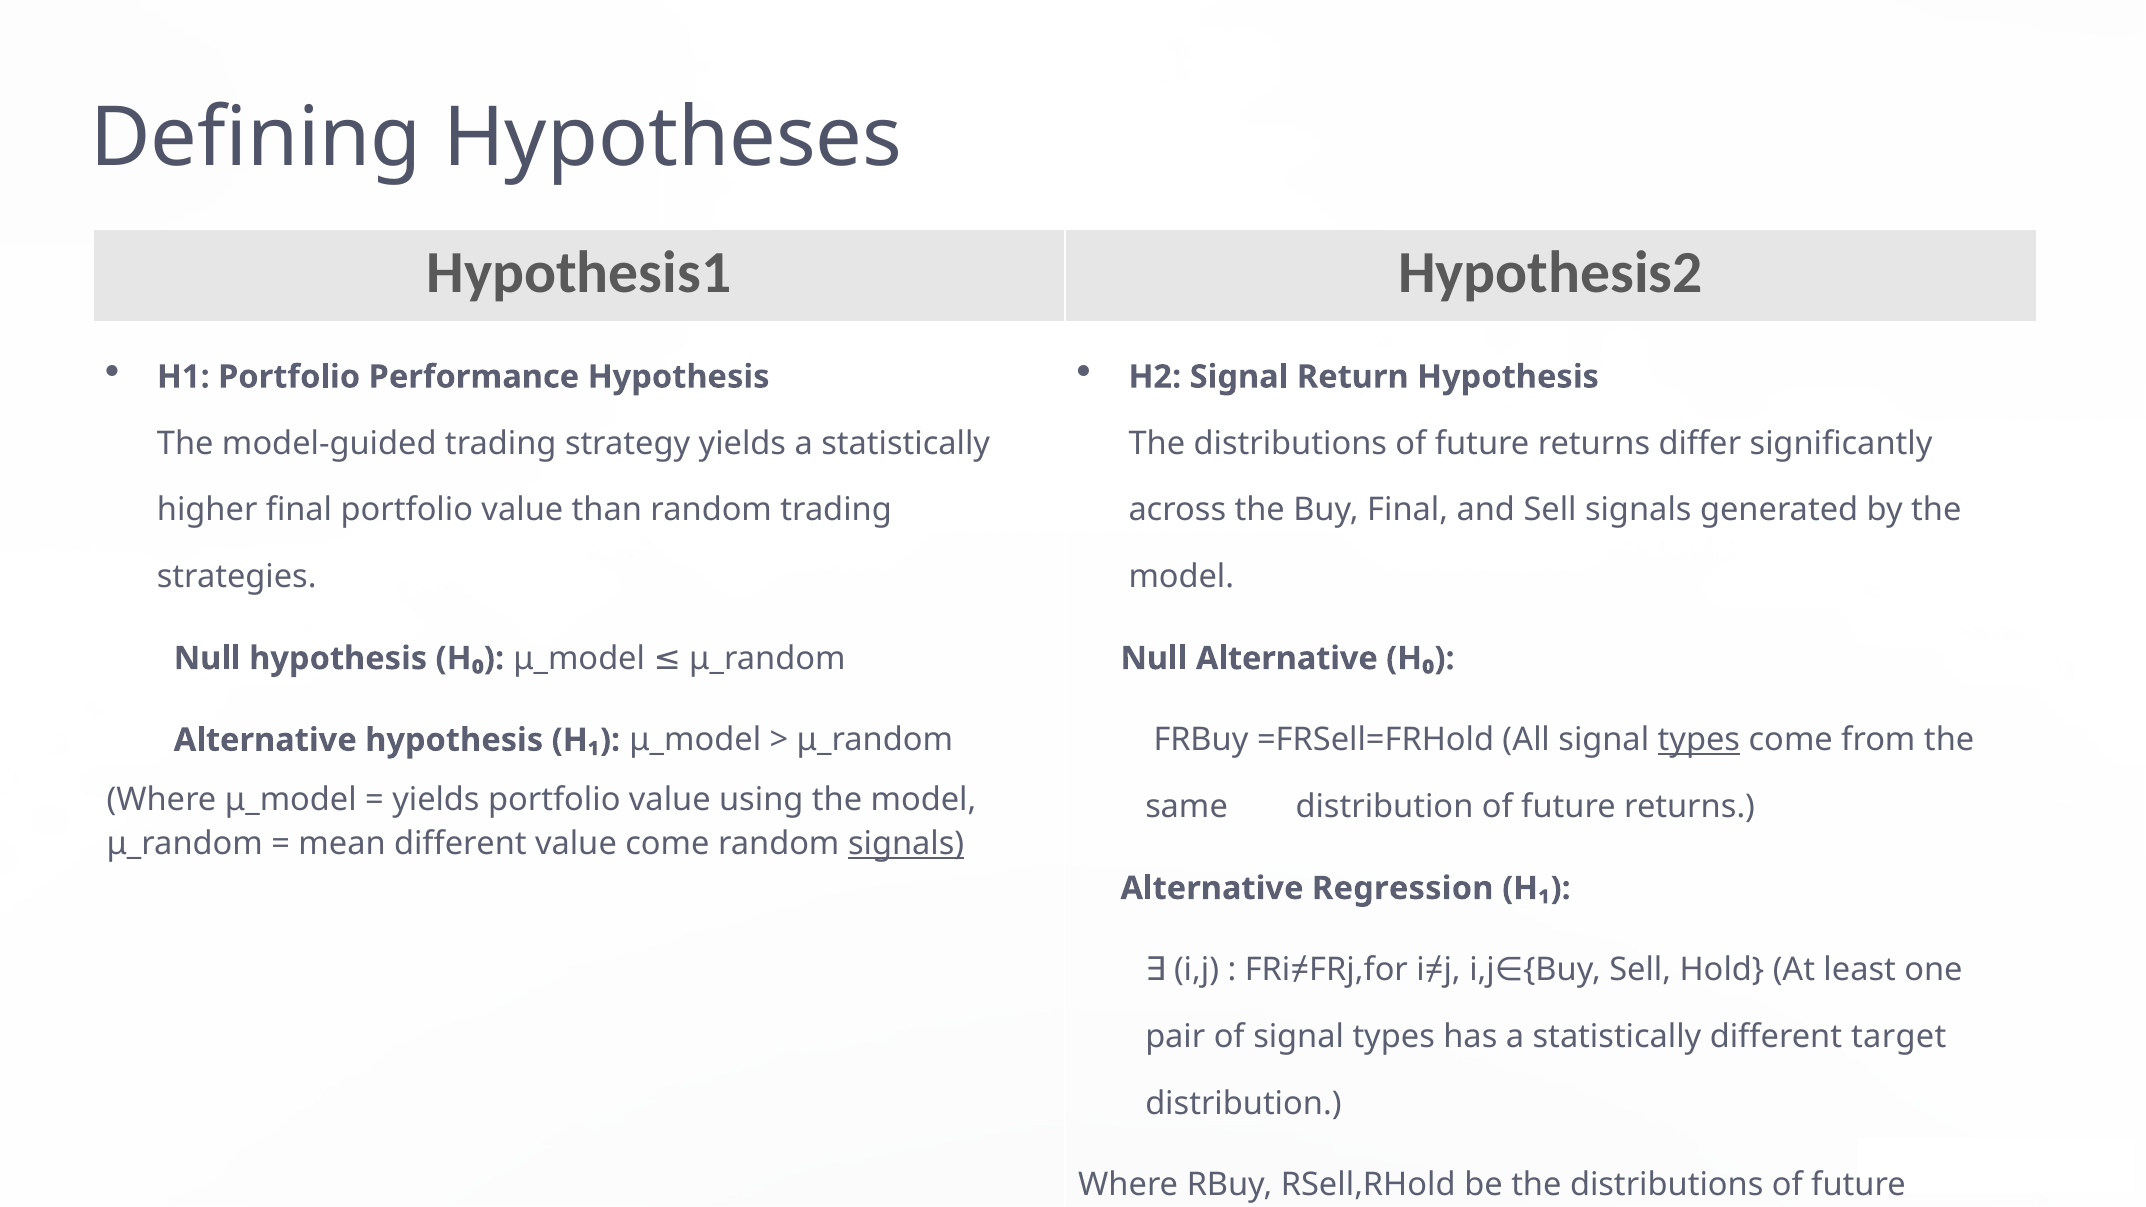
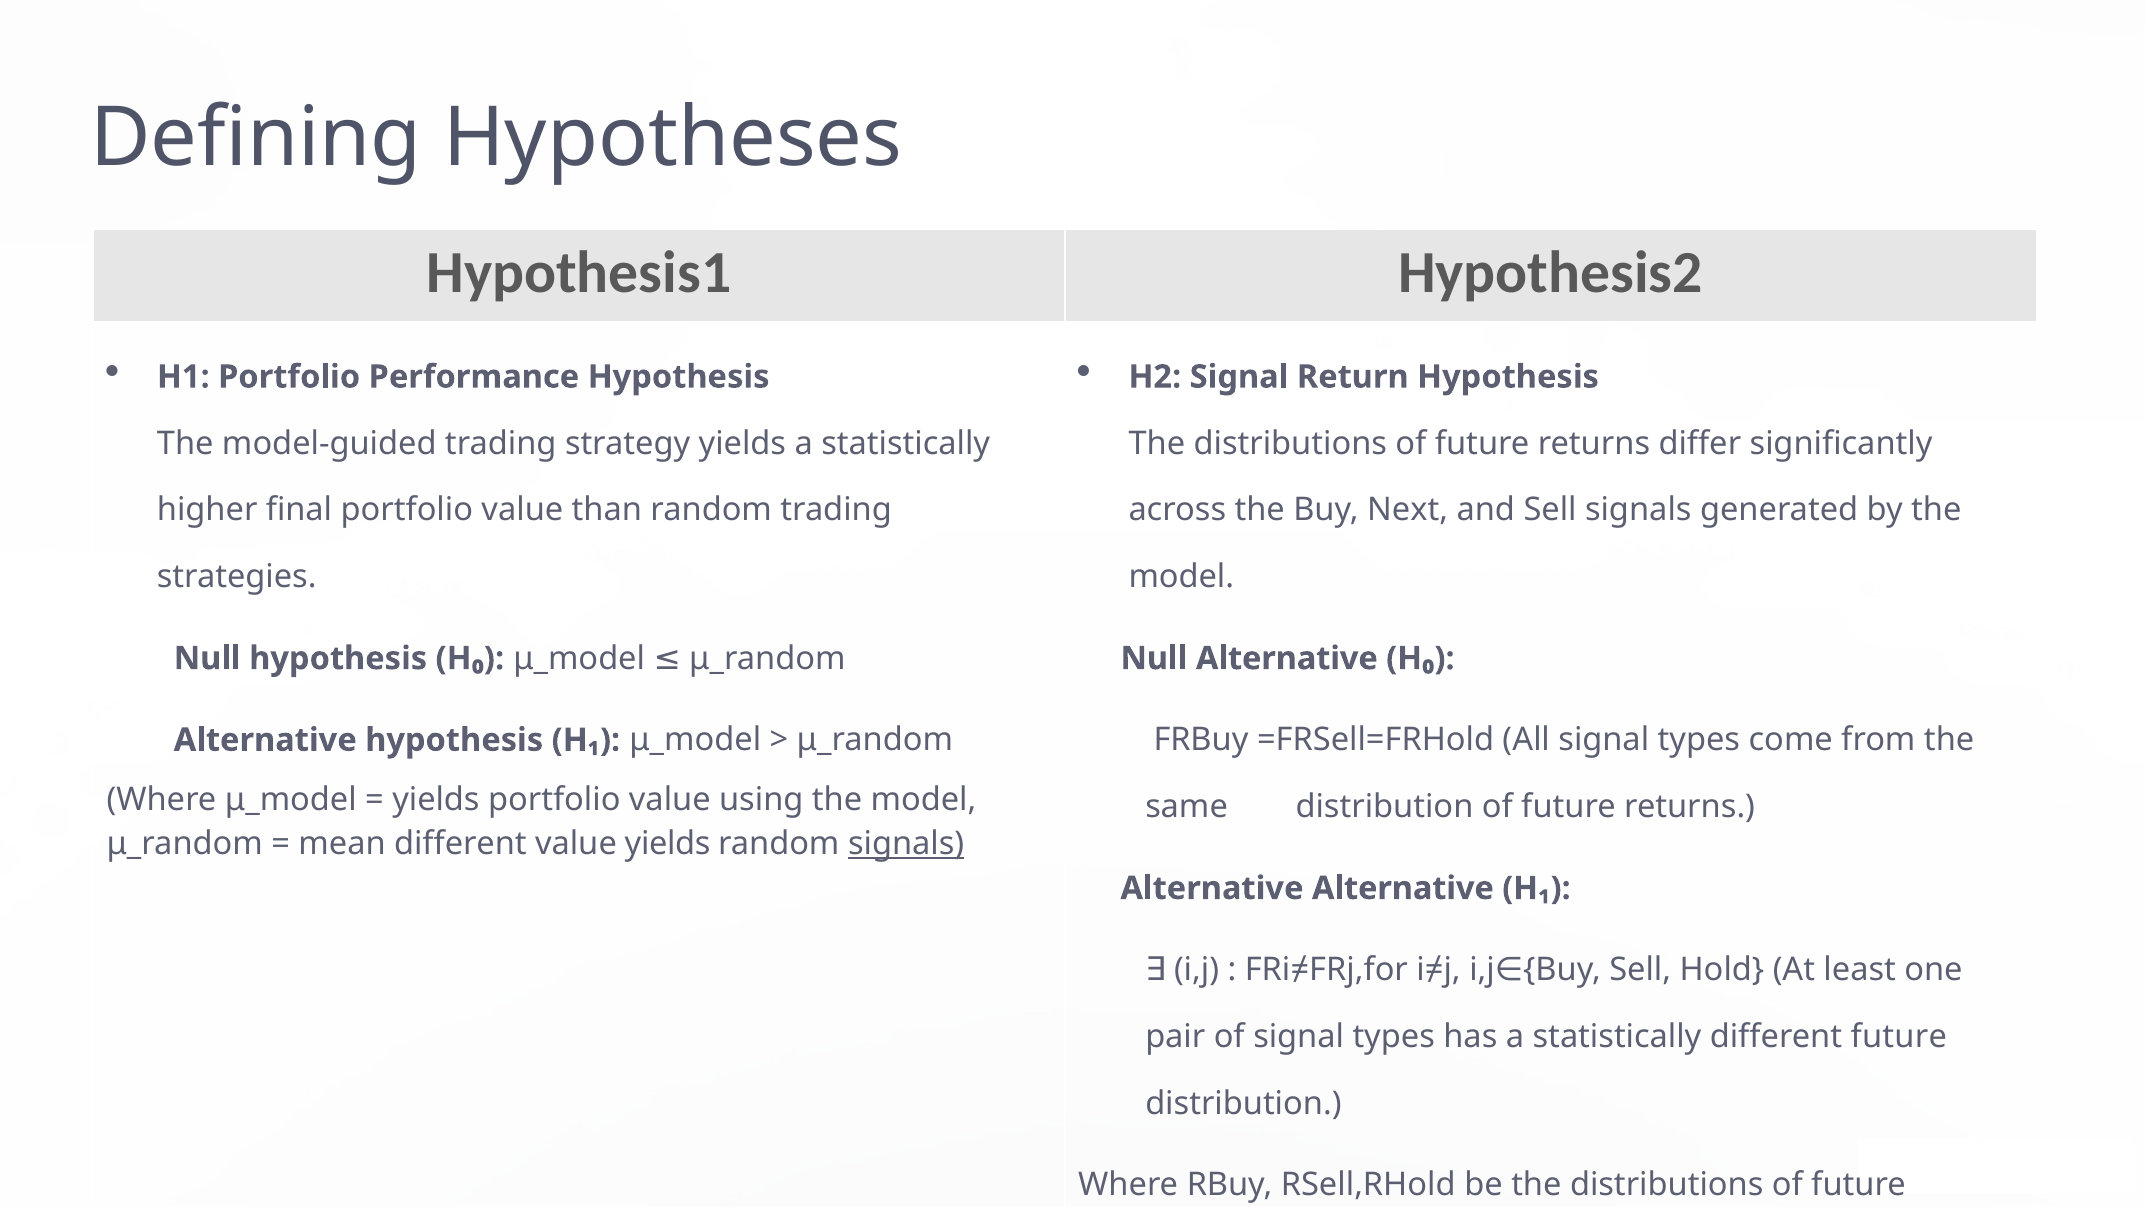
Buy Final: Final -> Next (1408, 510)
types underline: present -> none (1699, 740)
value come: come -> yields (668, 844)
Alternative Regression: Regression -> Alternative (1403, 888)
different target: target -> future (1899, 1037)
